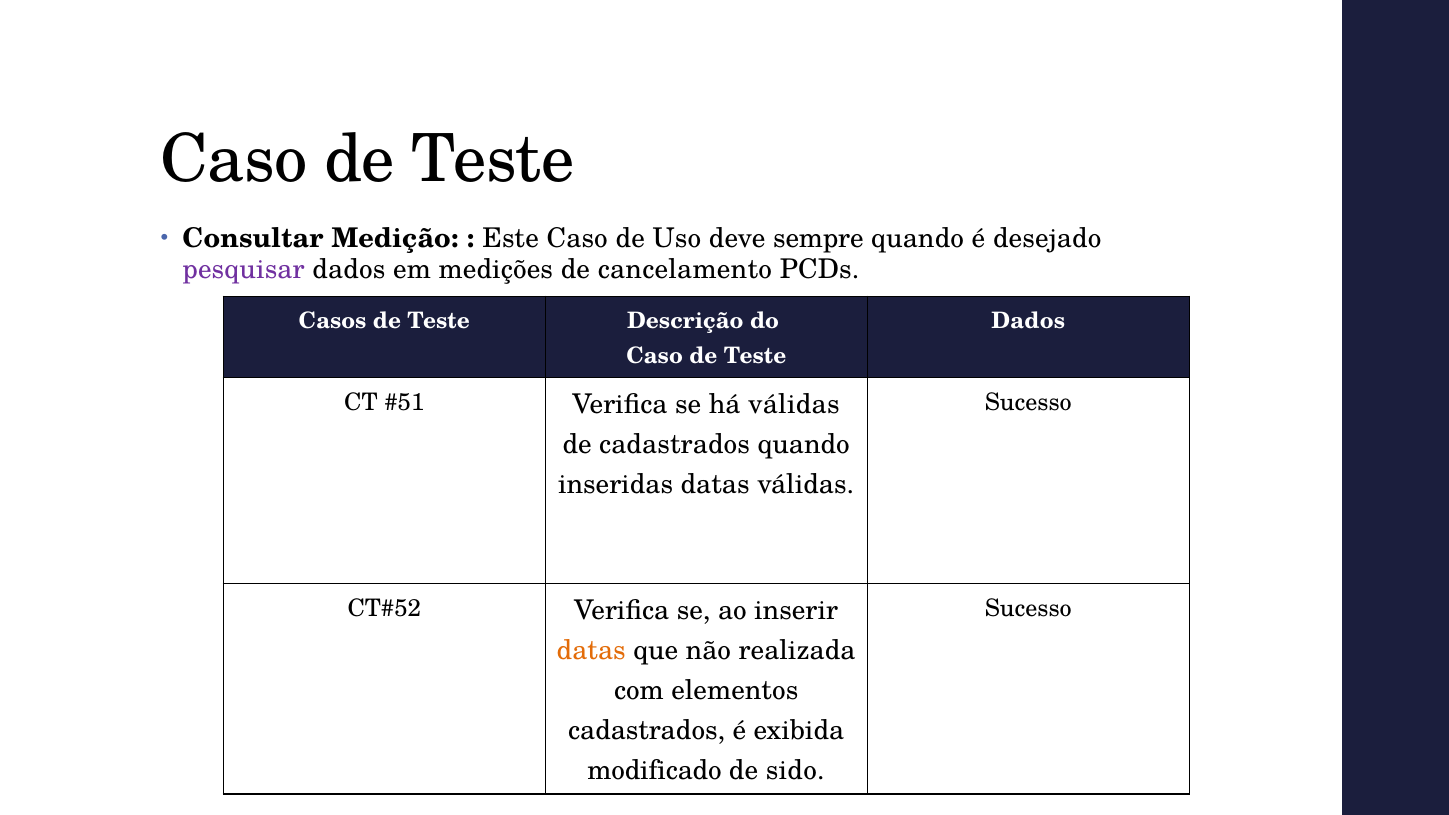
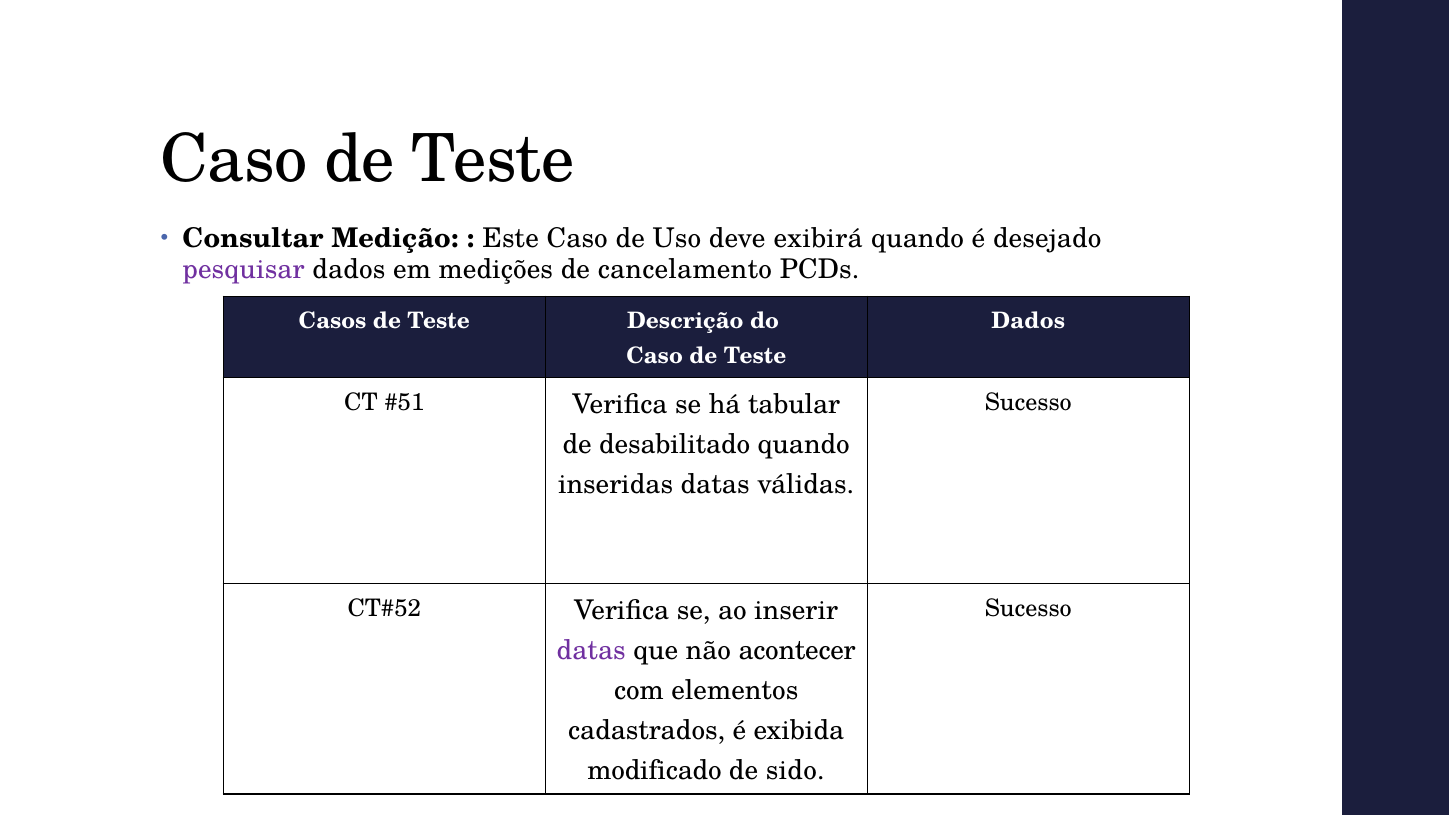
sempre: sempre -> exibirá (818, 238)
há válidas: válidas -> tabular (794, 405)
de cadastrados: cadastrados -> desabilitado (675, 445)
datas colour: orange -> purple (591, 651)
realizada: realizada -> acontecer (797, 651)
